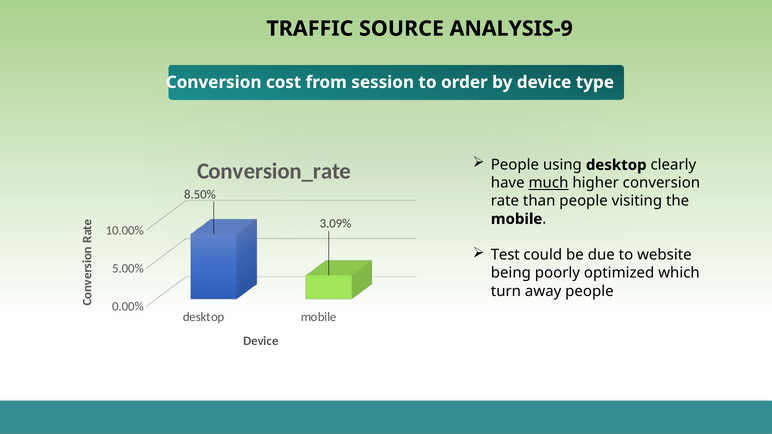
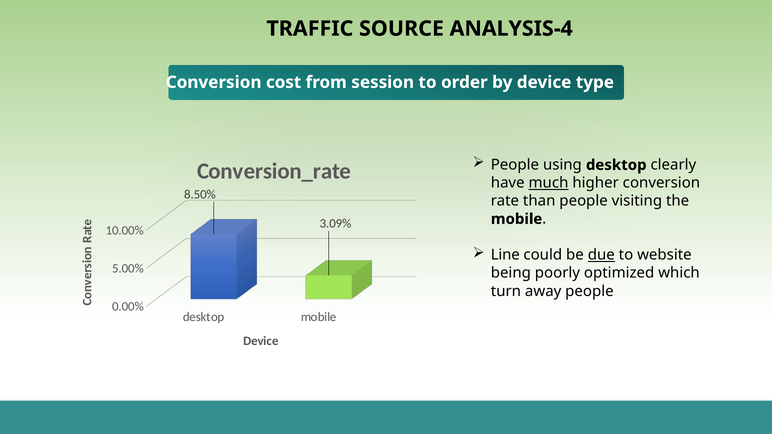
ANALYSIS-9: ANALYSIS-9 -> ANALYSIS-4 (511, 29)
Test: Test -> Line (505, 255)
due underline: none -> present (601, 255)
